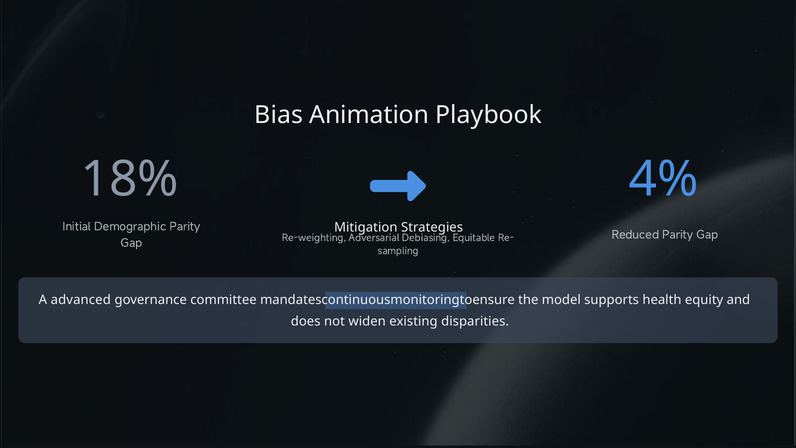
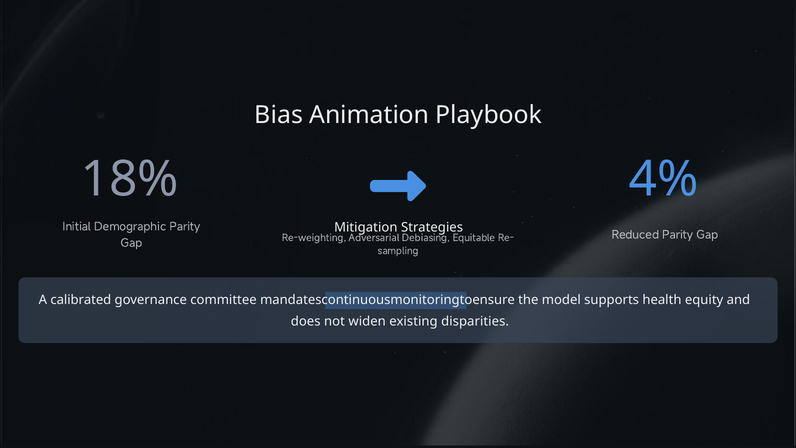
advanced: advanced -> calibrated (81, 300)
